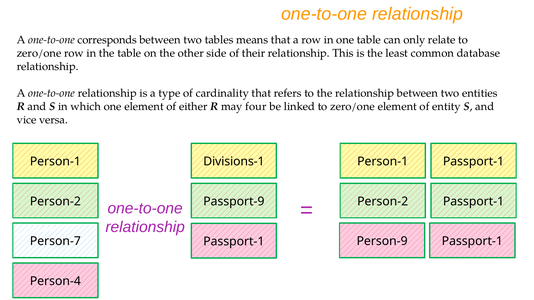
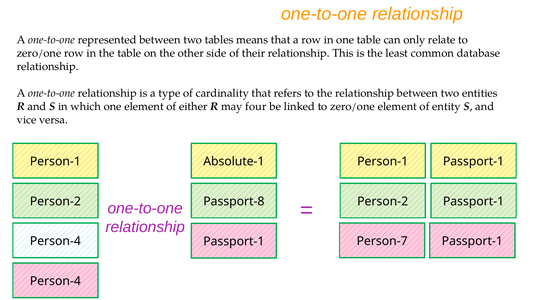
corresponds: corresponds -> represented (107, 40)
Divisions-1: Divisions-1 -> Absolute-1 (234, 162)
Passport-9: Passport-9 -> Passport-8 (234, 202)
Person-7: Person-7 -> Person-4 (55, 242)
Person-9: Person-9 -> Person-7 (382, 242)
